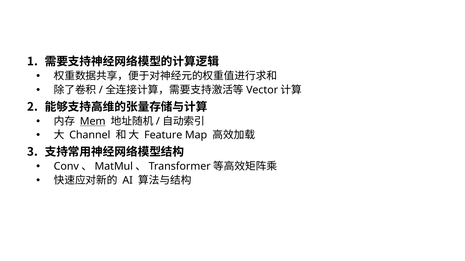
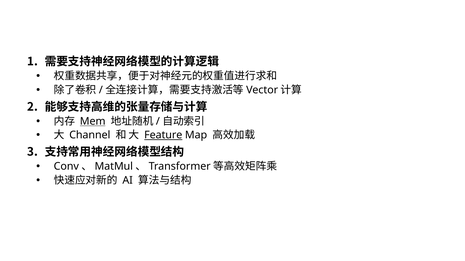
Feature underline: none -> present (163, 135)
